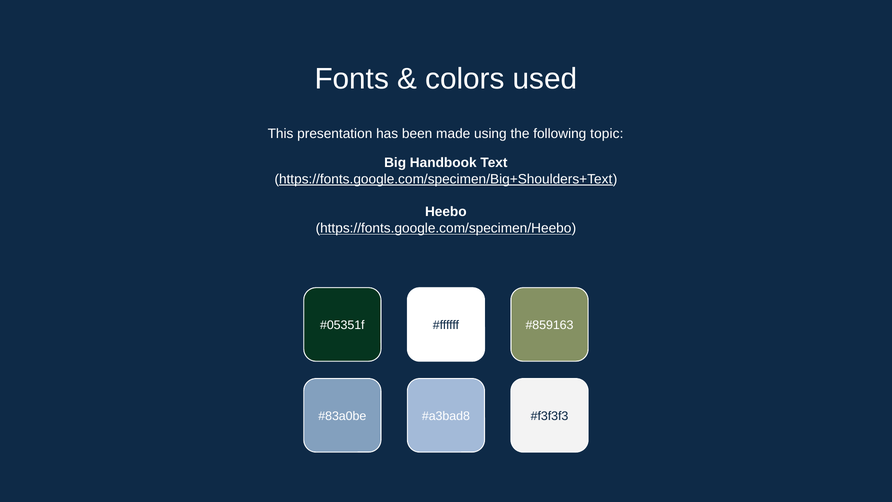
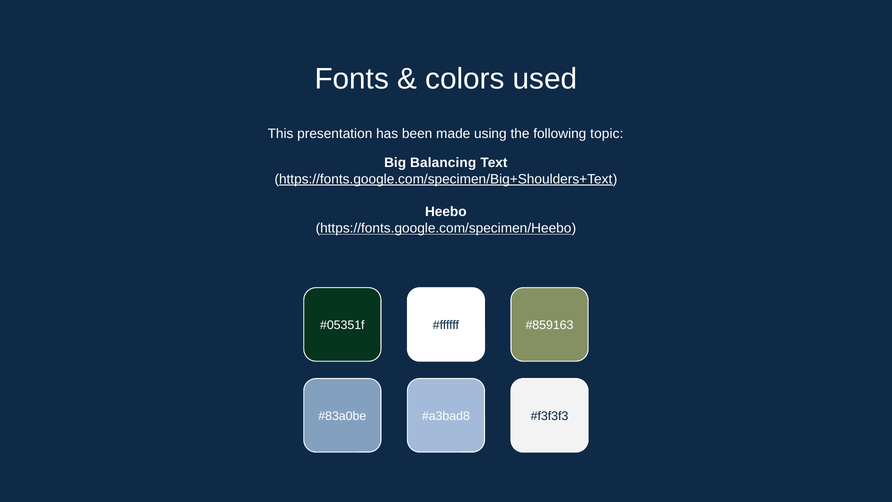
Handbook: Handbook -> Balancing (443, 163)
